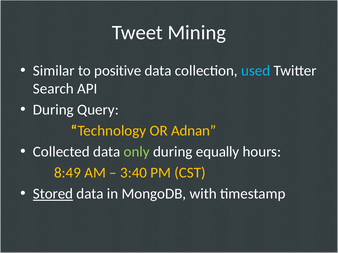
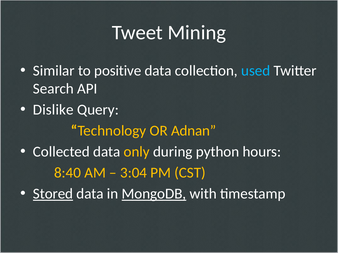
During: During -> Dislike (53, 110)
only colour: light green -> yellow (137, 152)
equally: equally -> python (218, 152)
8:49: 8:49 -> 8:40 (67, 173)
3:40: 3:40 -> 3:04 (134, 173)
MongoDB underline: none -> present (154, 194)
